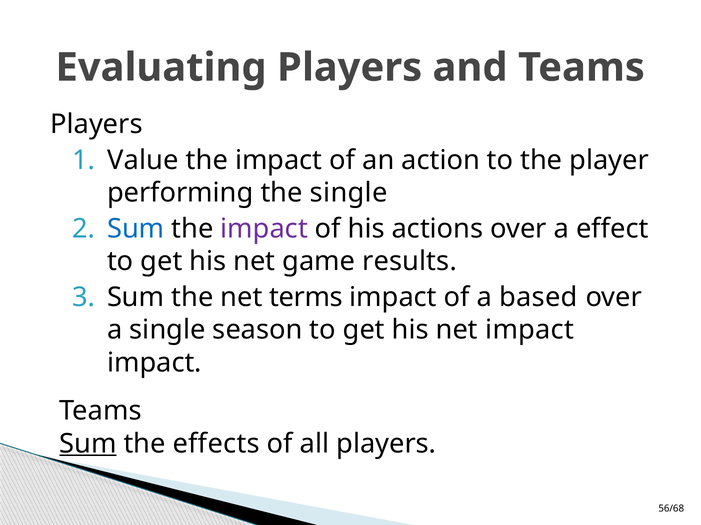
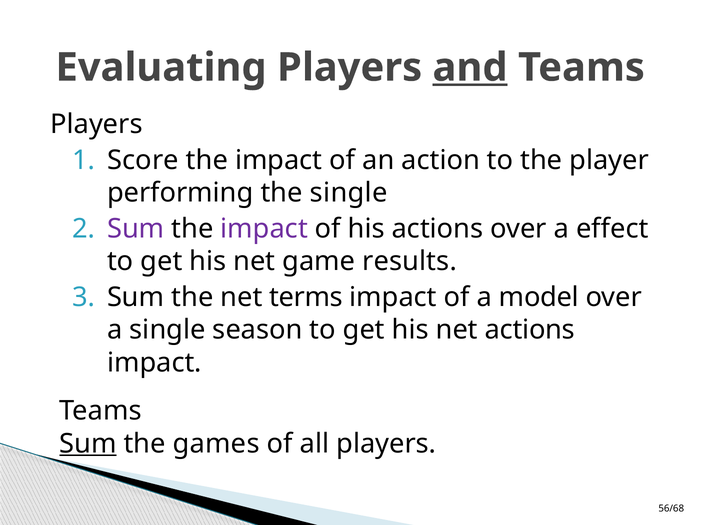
and underline: none -> present (470, 68)
Value: Value -> Score (143, 160)
Sum colour: blue -> purple (136, 229)
based: based -> model (539, 298)
net impact: impact -> actions (530, 330)
effects: effects -> games (216, 444)
